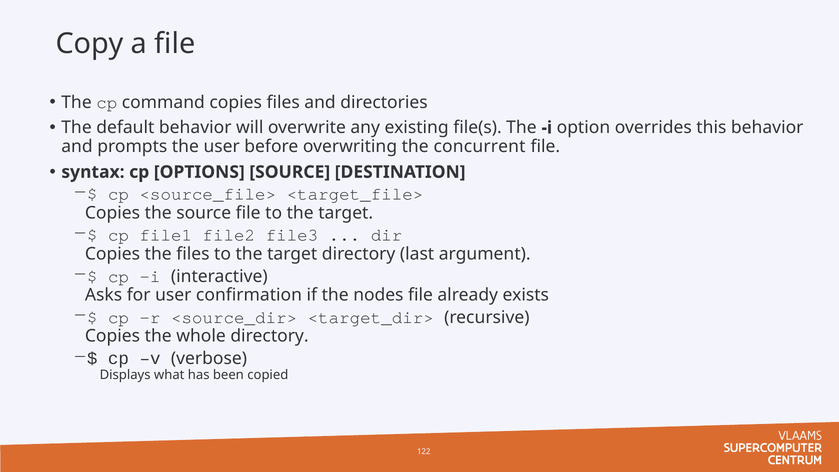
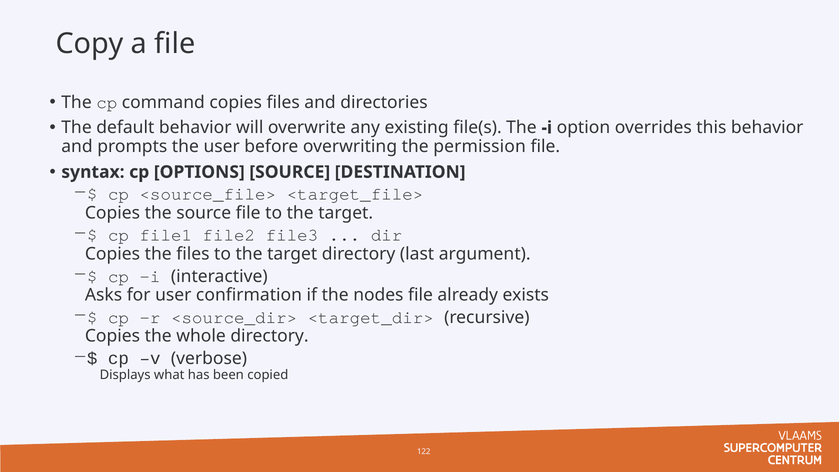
concurrent: concurrent -> permission (480, 147)
